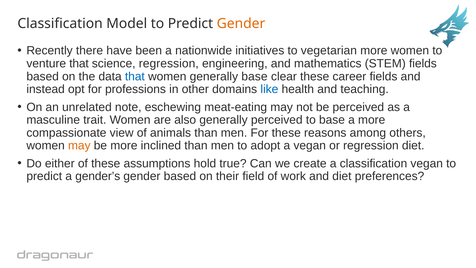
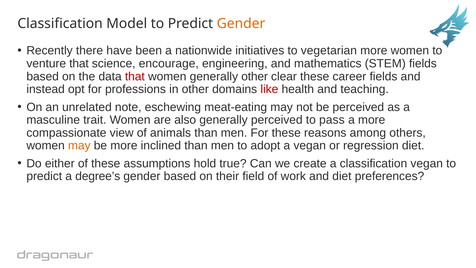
science regression: regression -> encourage (169, 64)
that colour: blue -> red (135, 76)
generally base: base -> other (255, 76)
like colour: blue -> red (269, 89)
to base: base -> pass (332, 120)
gender’s: gender’s -> degree’s (98, 176)
